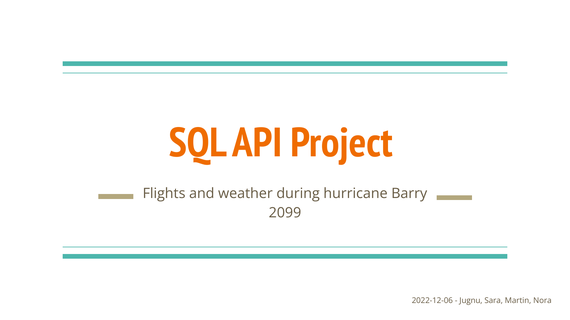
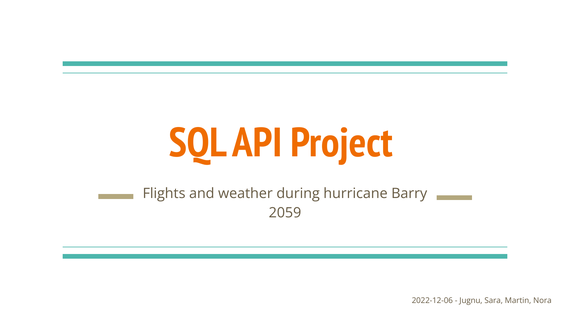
2099: 2099 -> 2059 (285, 213)
